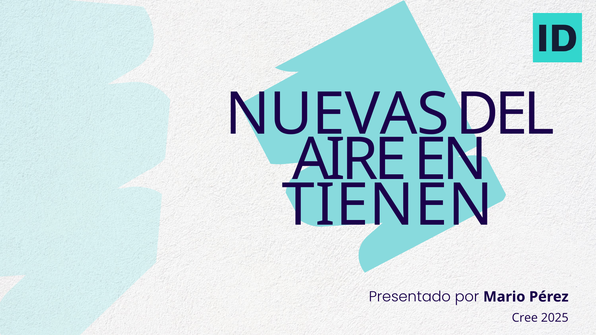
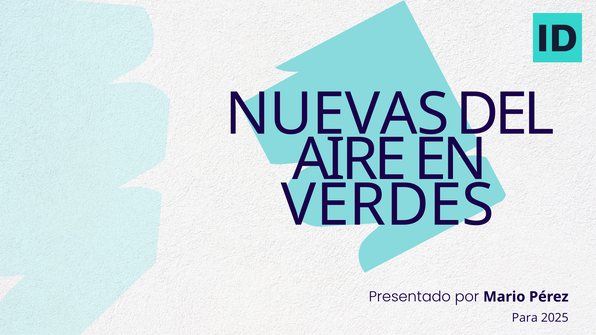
TIENEN: TIENEN -> VERDES (388, 205)
Cree: Cree -> Para (525, 318)
